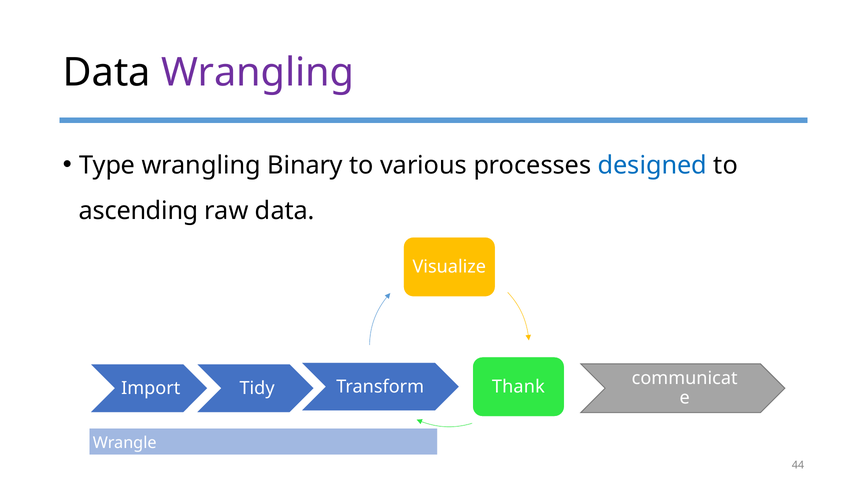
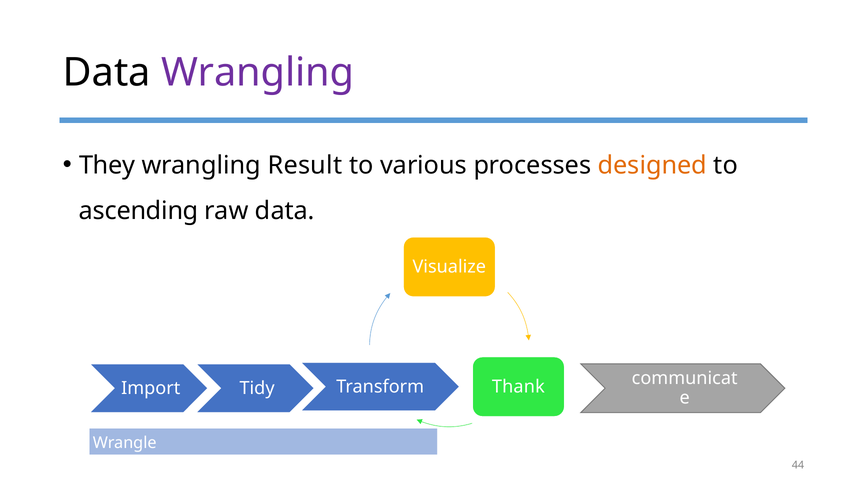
Type: Type -> They (107, 165)
Binary: Binary -> Result (305, 165)
designed colour: blue -> orange (652, 165)
